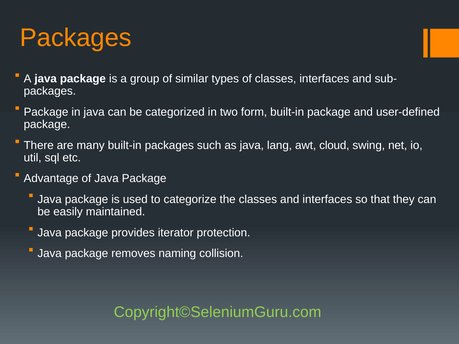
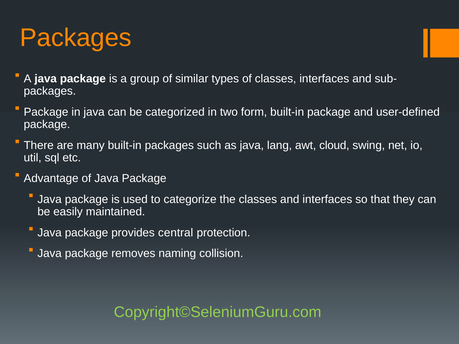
iterator: iterator -> central (176, 233)
